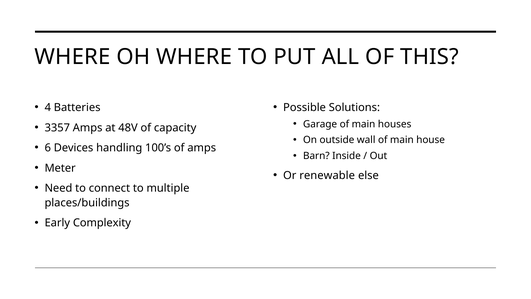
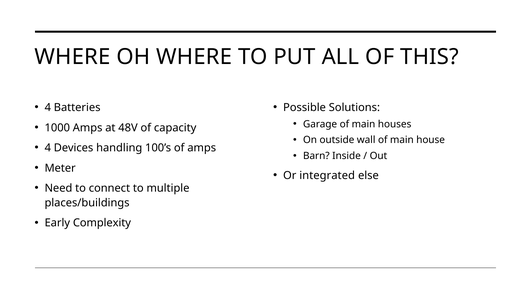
3357: 3357 -> 1000 (57, 128)
6: 6 -> 4 (48, 148)
renewable: renewable -> integrated (327, 175)
